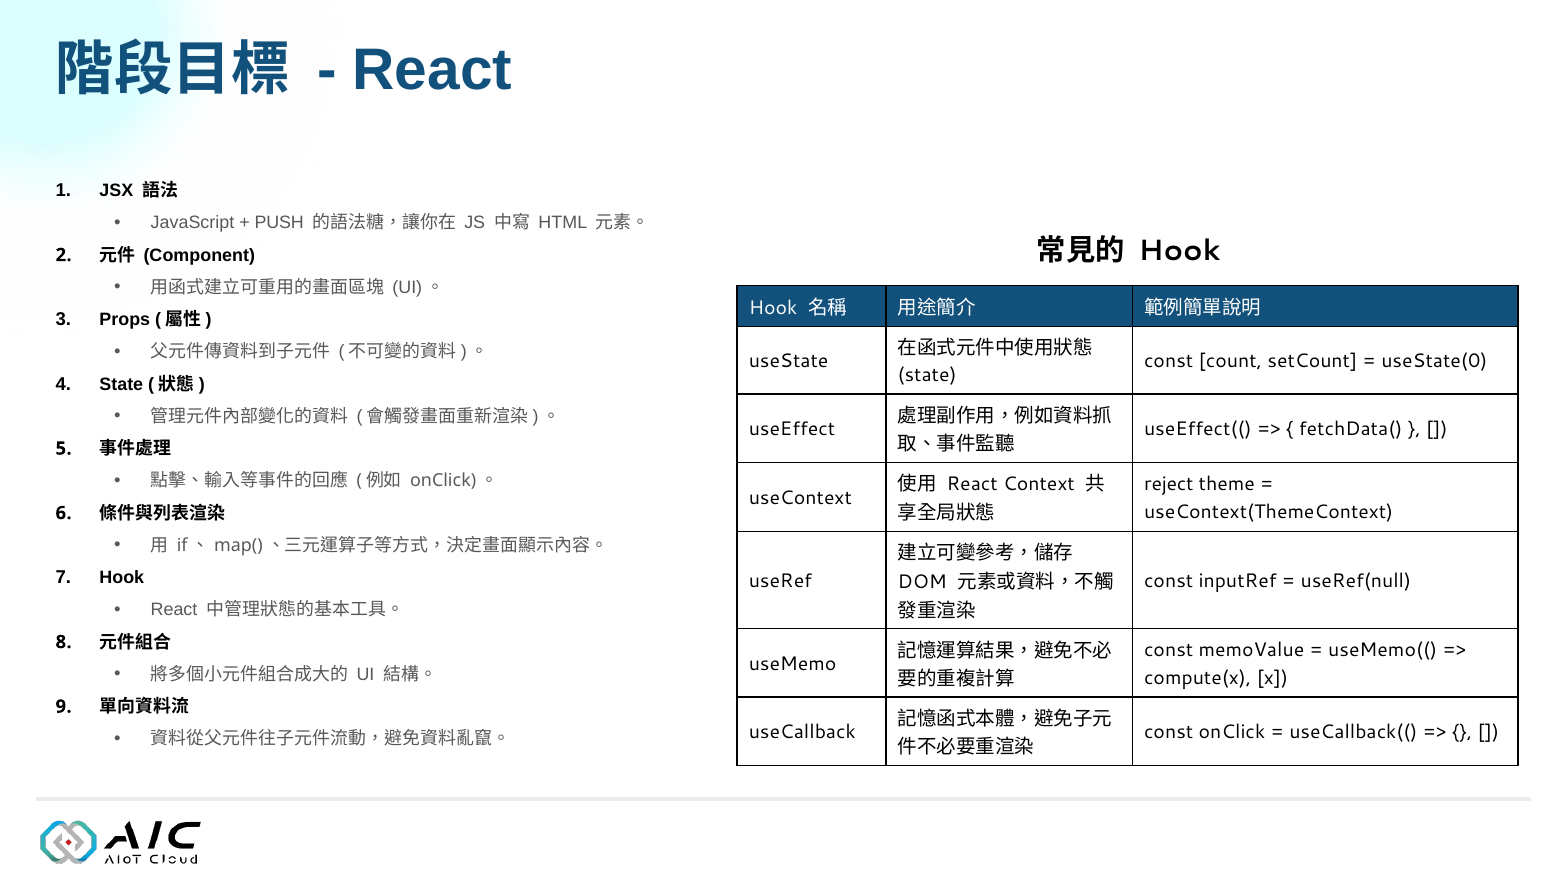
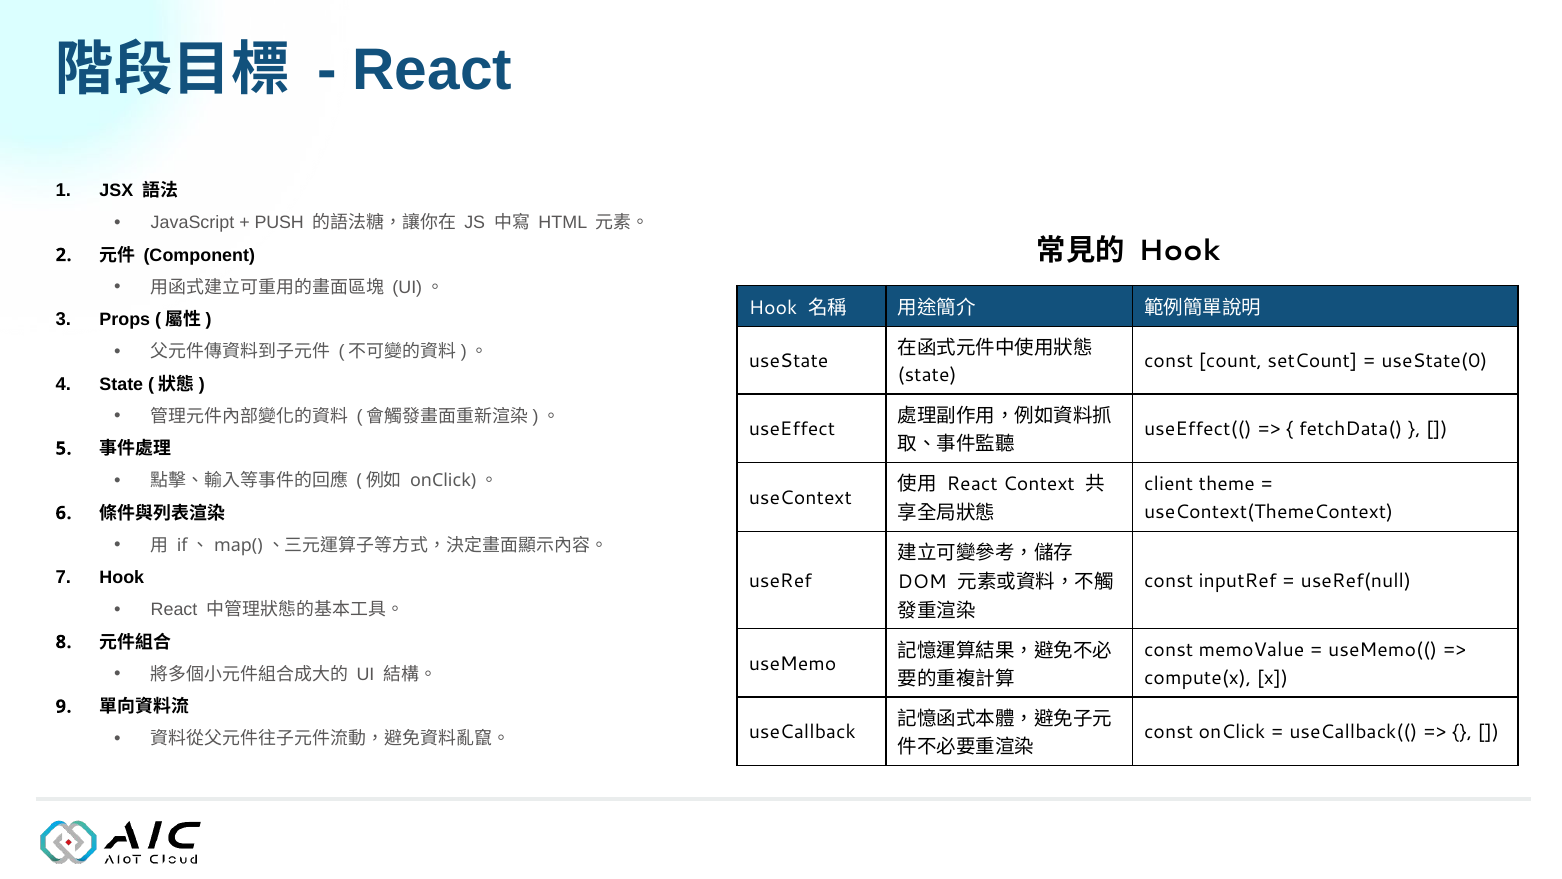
reject: reject -> client (1169, 484)
